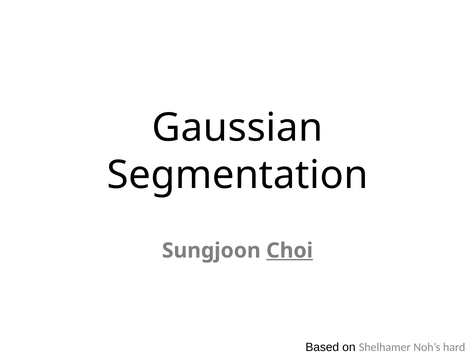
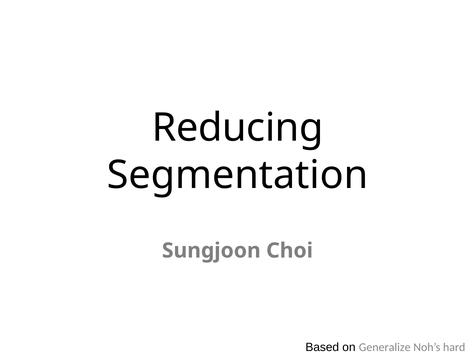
Gaussian: Gaussian -> Reducing (238, 128)
Choi underline: present -> none (290, 251)
Shelhamer: Shelhamer -> Generalize (385, 347)
